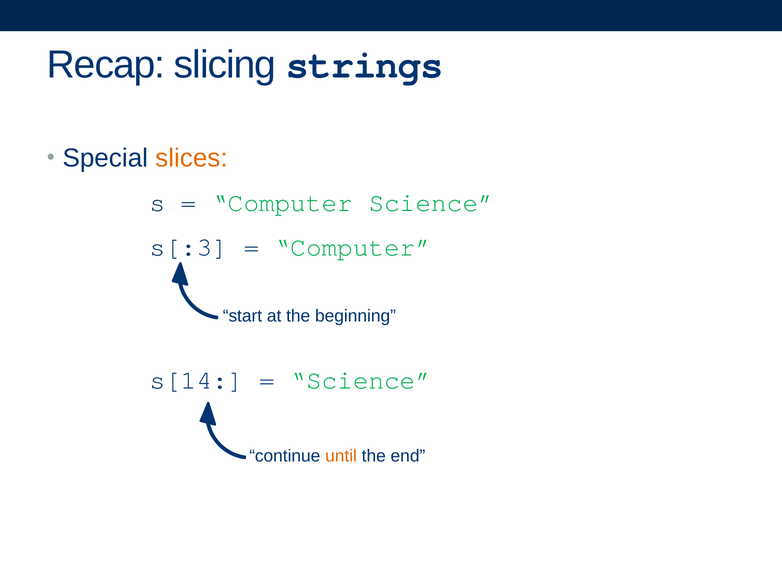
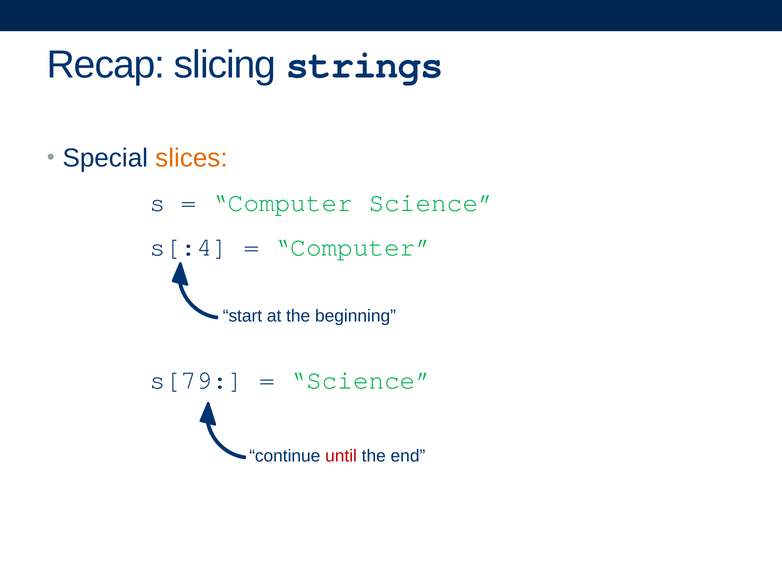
s[:3: s[:3 -> s[:4 (189, 247)
s[14: s[14 -> s[79 (197, 380)
until colour: orange -> red (341, 455)
